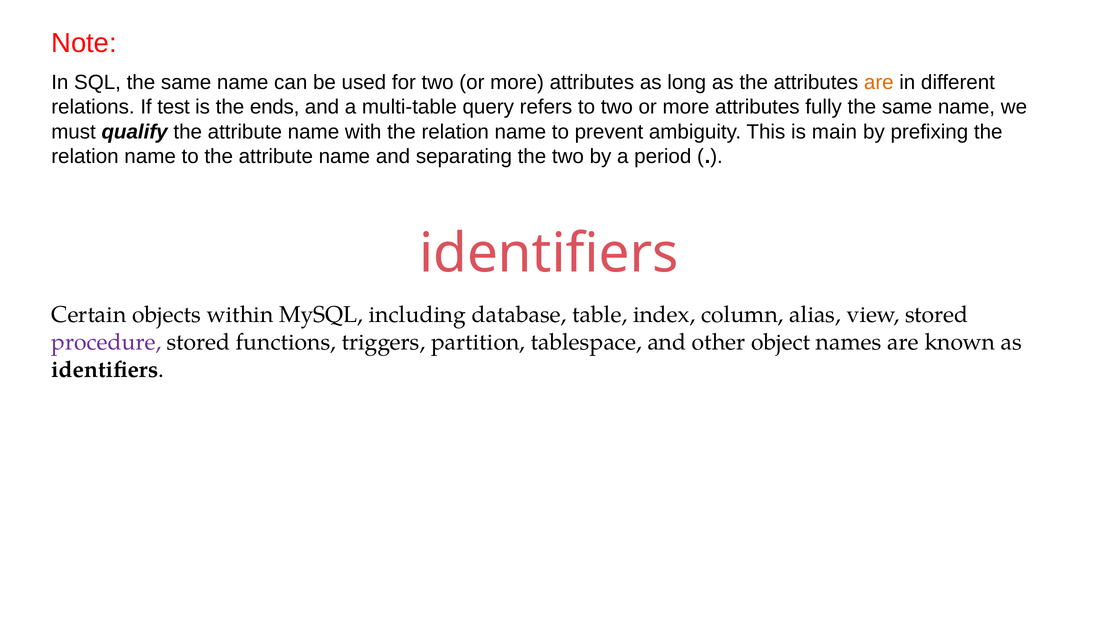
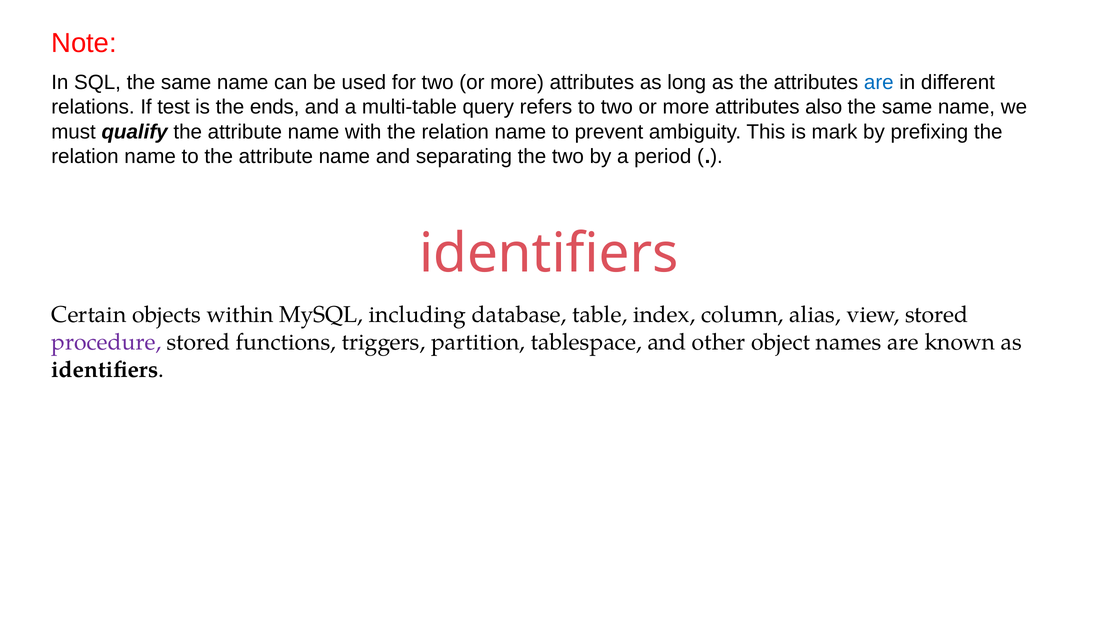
are colour: orange -> blue (879, 82)
fully: fully -> also (824, 107)
main: main -> mark (834, 132)
